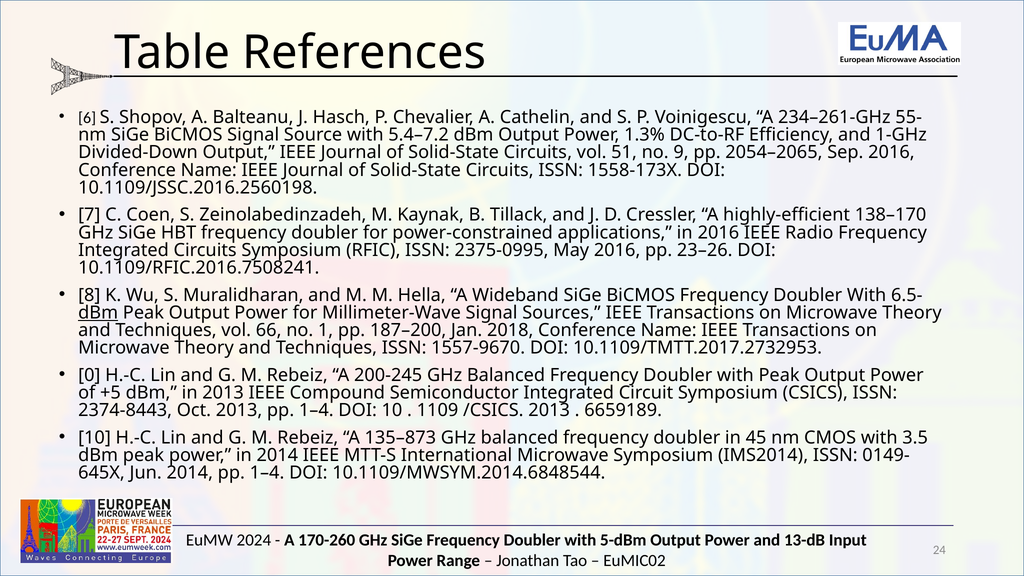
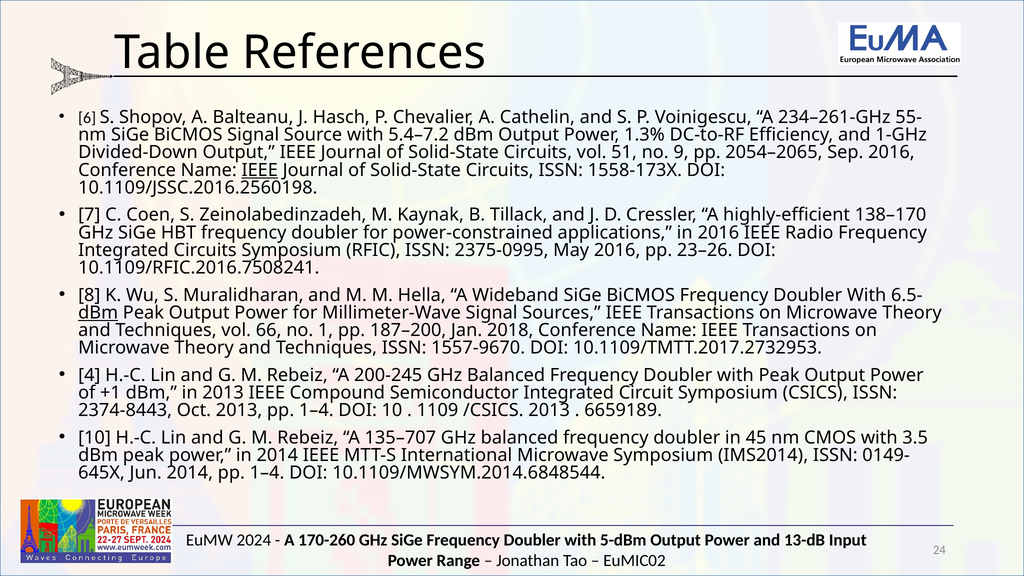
IEEE underline: none -> present (260, 170)
0: 0 -> 4 (89, 375)
+5: +5 -> +1 (110, 393)
135–873: 135–873 -> 135–707 (400, 438)
